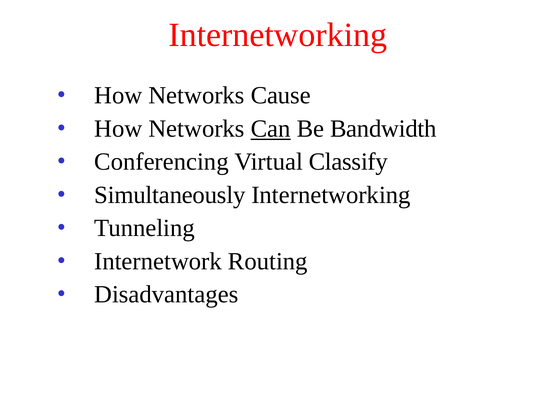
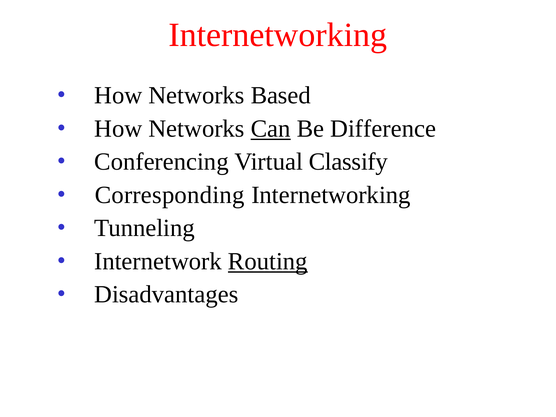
Cause: Cause -> Based (281, 95)
Bandwidth: Bandwidth -> Difference (383, 129)
Simultaneously: Simultaneously -> Corresponding (170, 195)
Routing underline: none -> present (268, 261)
